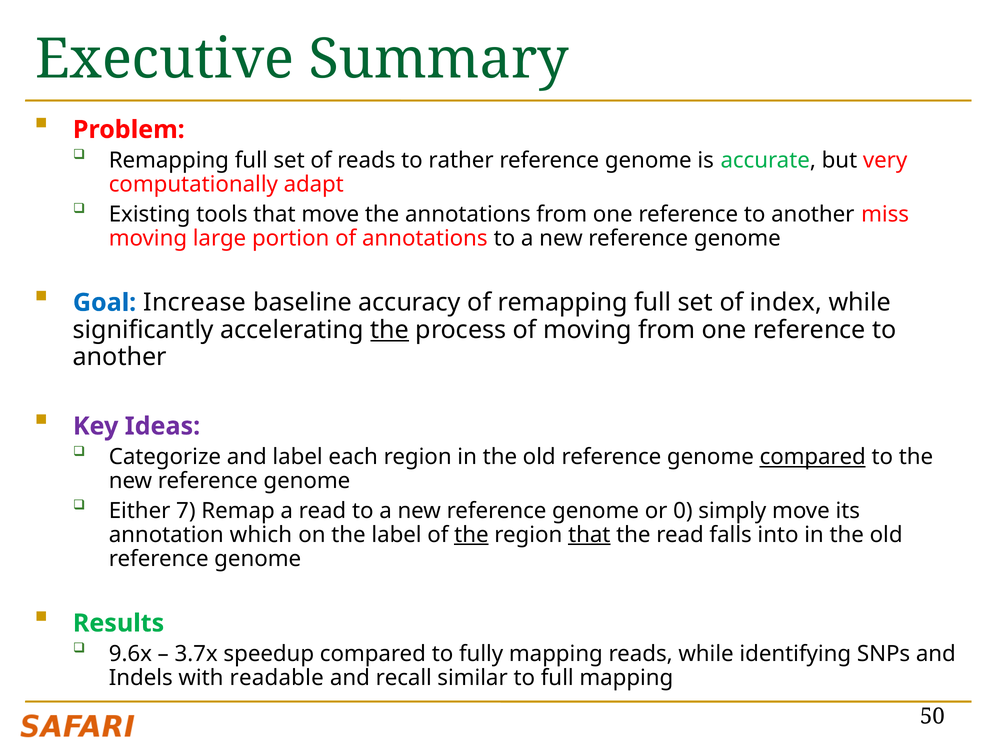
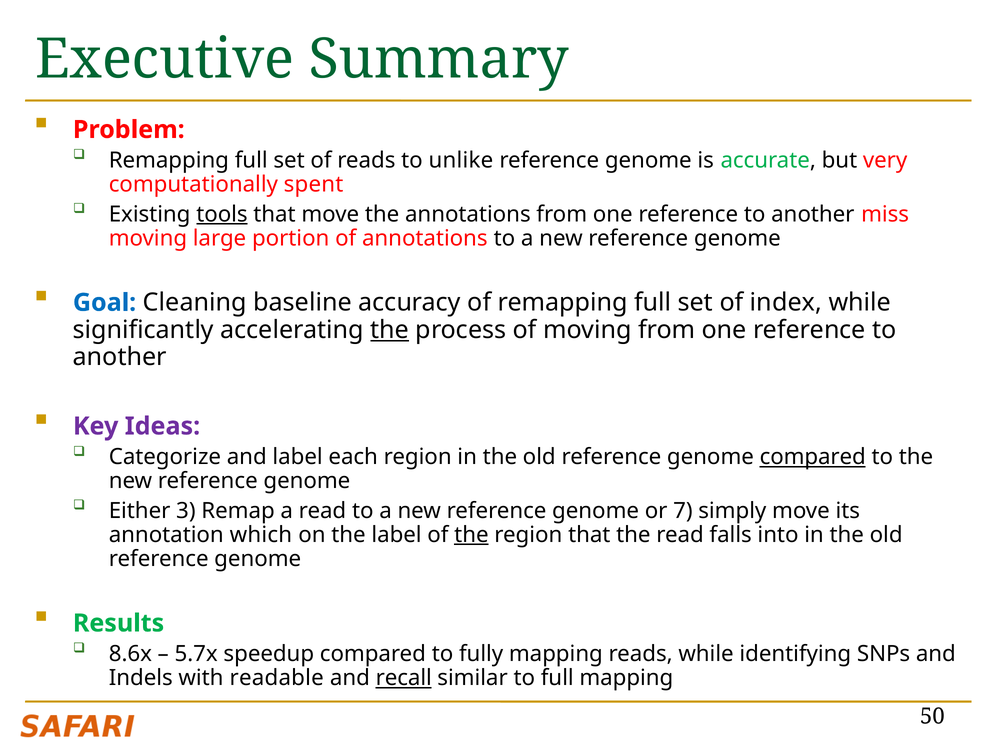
rather: rather -> unlike (461, 160)
adapt: adapt -> spent (314, 184)
tools underline: none -> present (222, 214)
Increase: Increase -> Cleaning (195, 302)
7: 7 -> 3 (186, 511)
0: 0 -> 7 (683, 511)
that underline: present -> none (589, 535)
9.6x: 9.6x -> 8.6x (130, 654)
3.7x: 3.7x -> 5.7x (196, 654)
recall underline: none -> present (404, 678)
